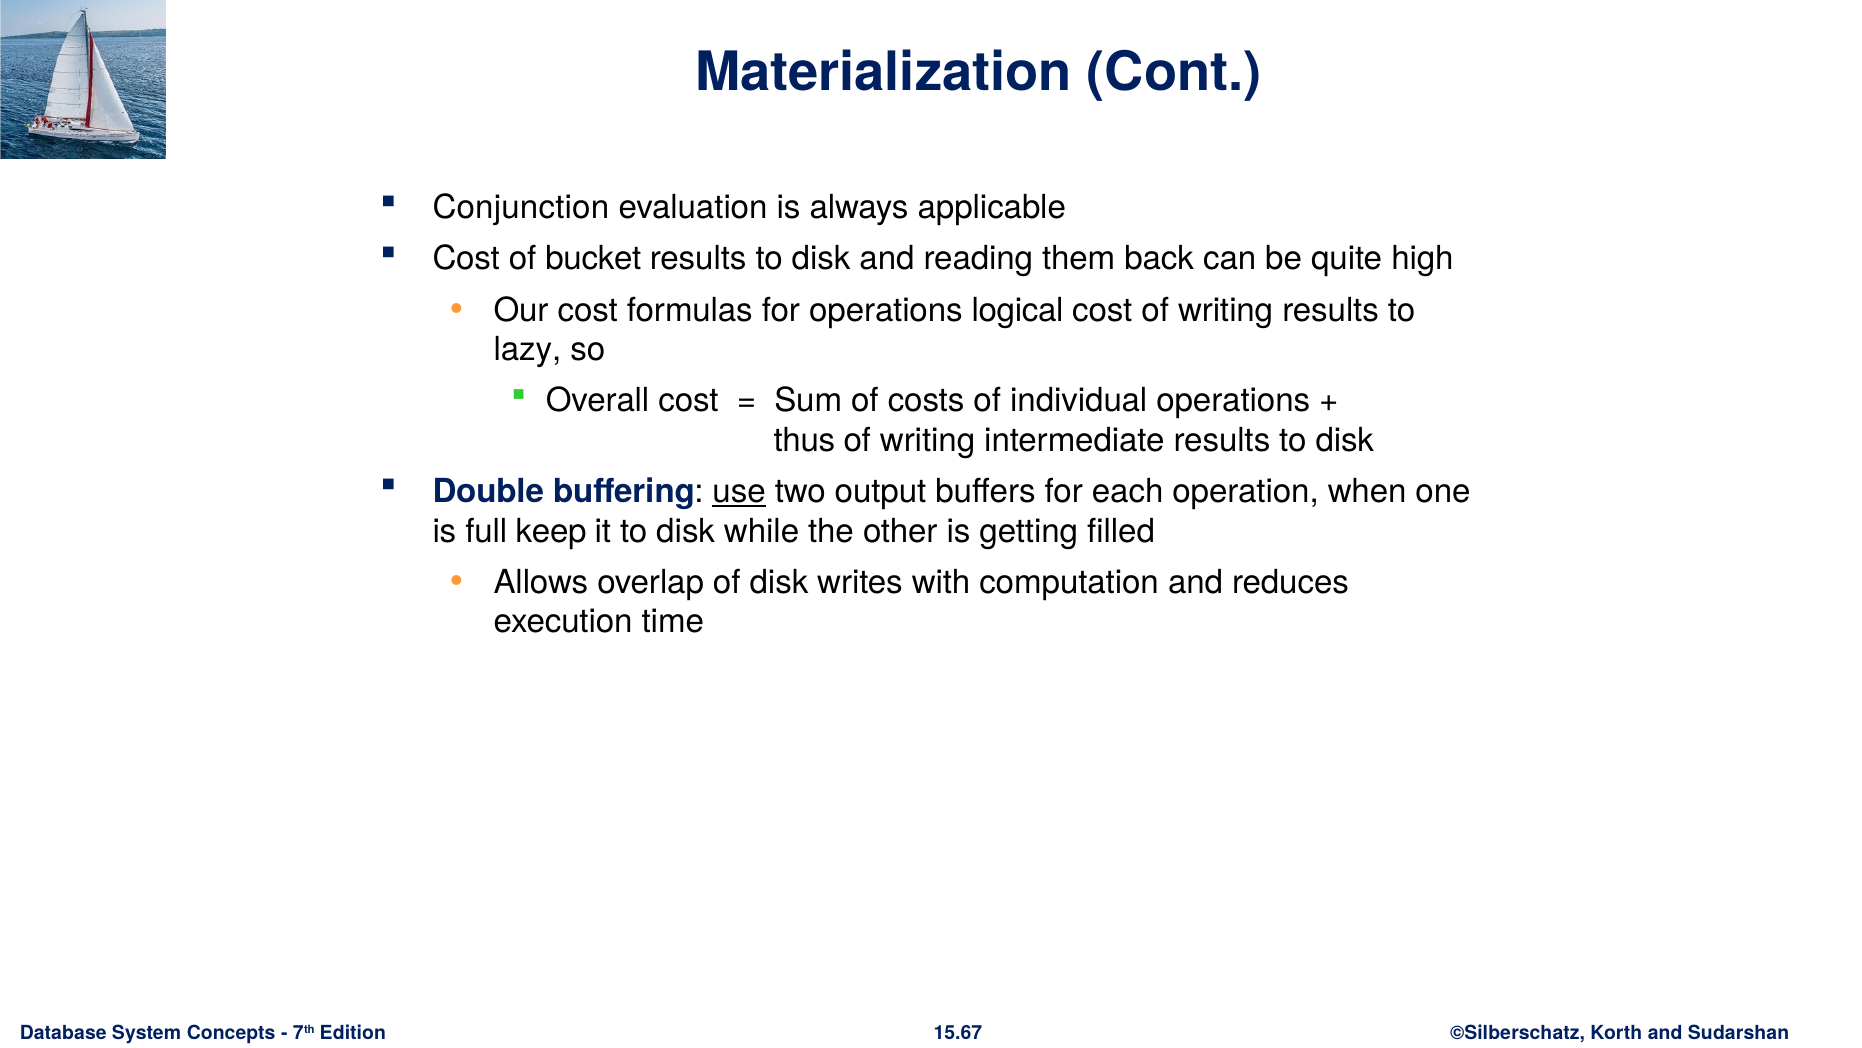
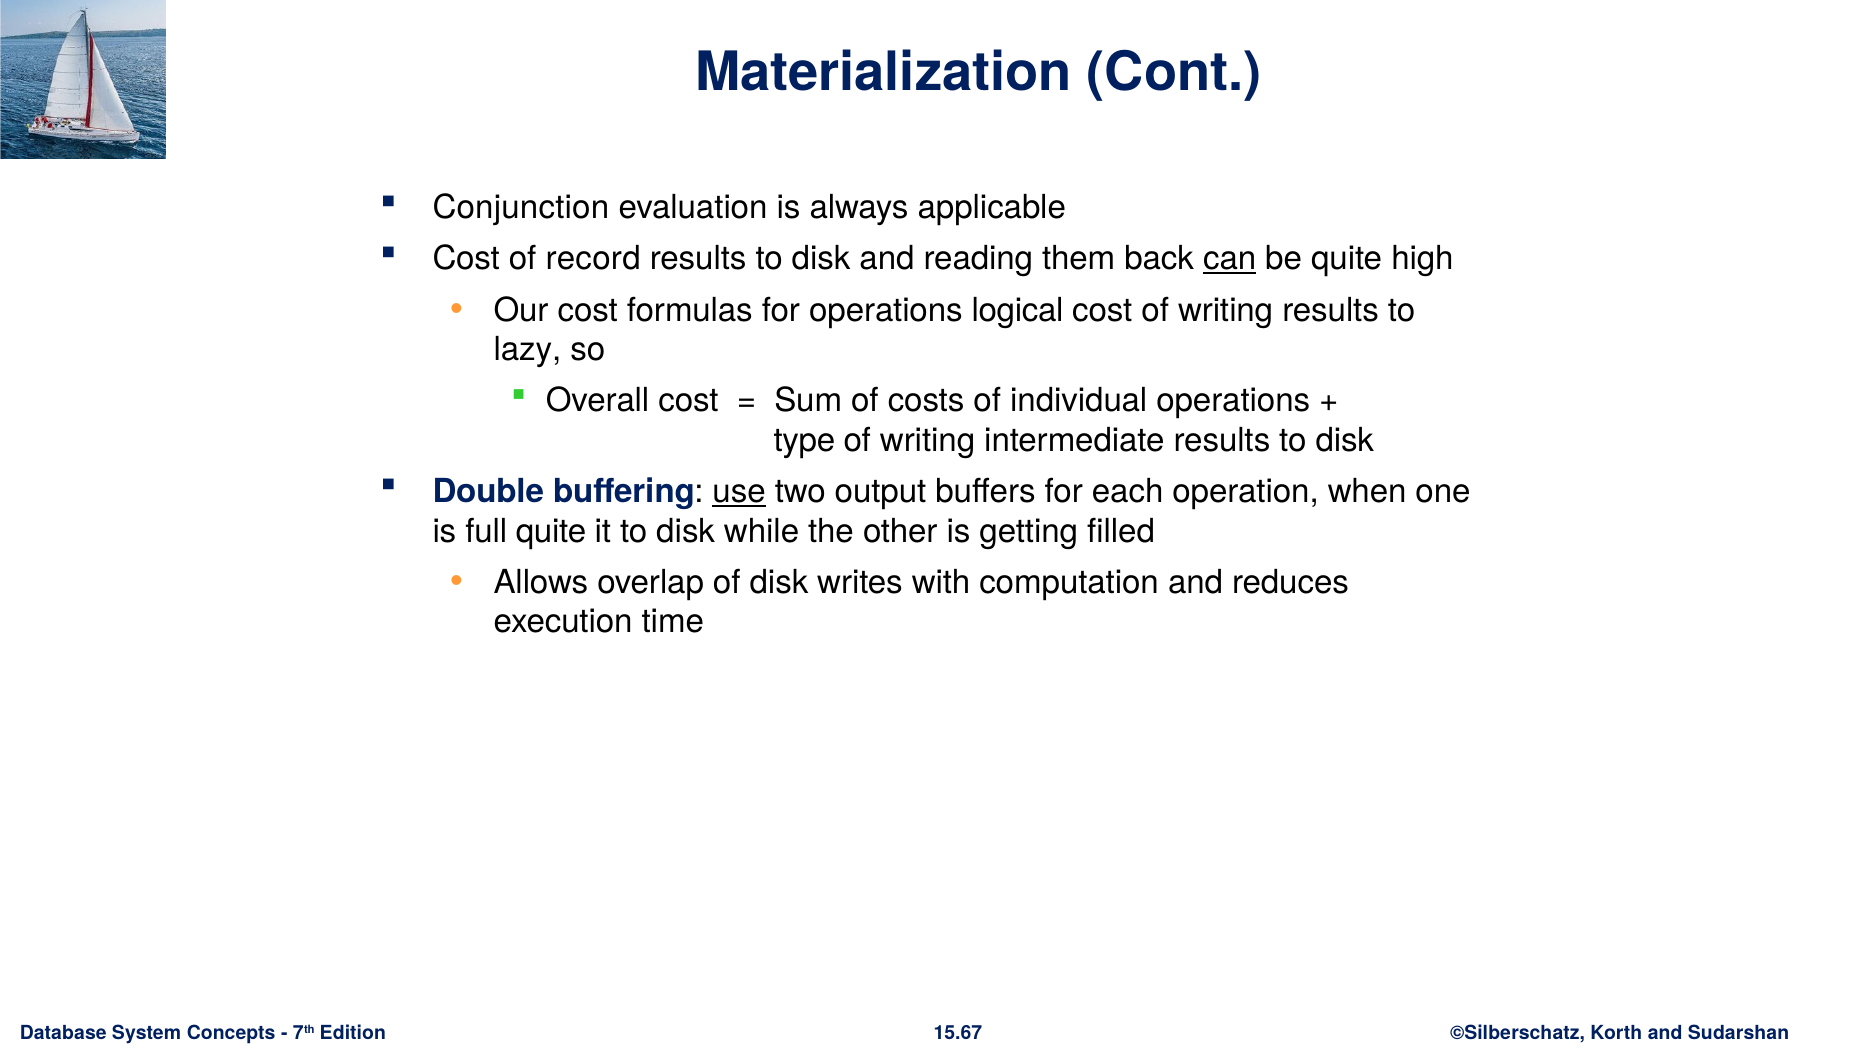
bucket: bucket -> record (593, 259)
can underline: none -> present (1230, 259)
thus: thus -> type (804, 440)
full keep: keep -> quite (551, 531)
